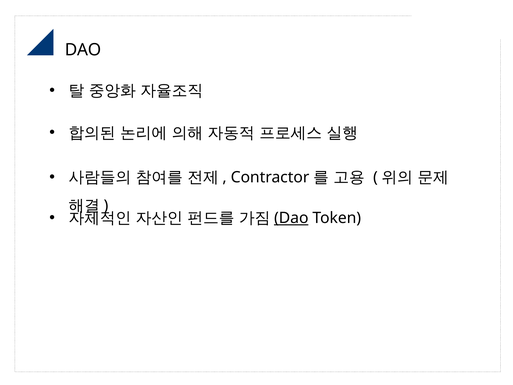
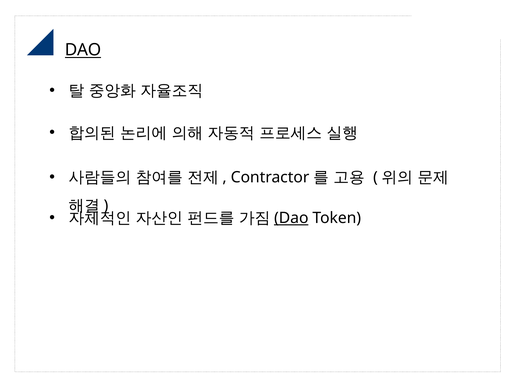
DAO underline: none -> present (83, 50)
